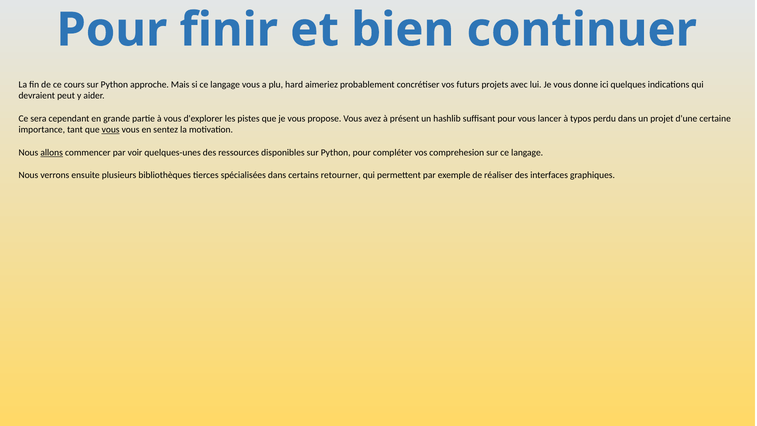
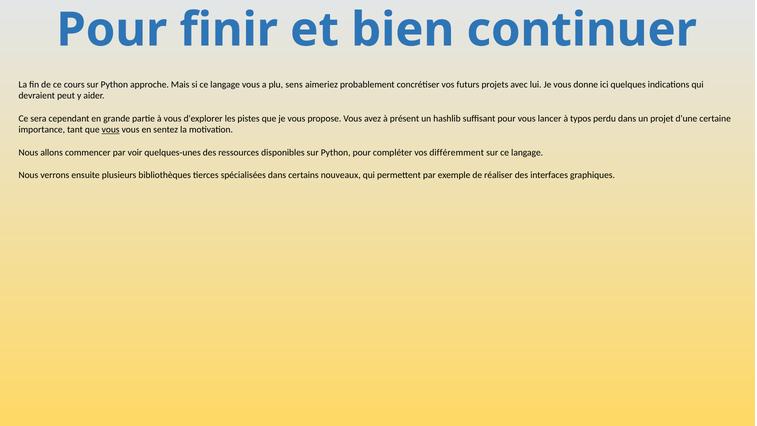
hard: hard -> sens (294, 84)
allons underline: present -> none (52, 152)
comprehesion: comprehesion -> différemment (457, 152)
retourner: retourner -> nouveaux (341, 175)
